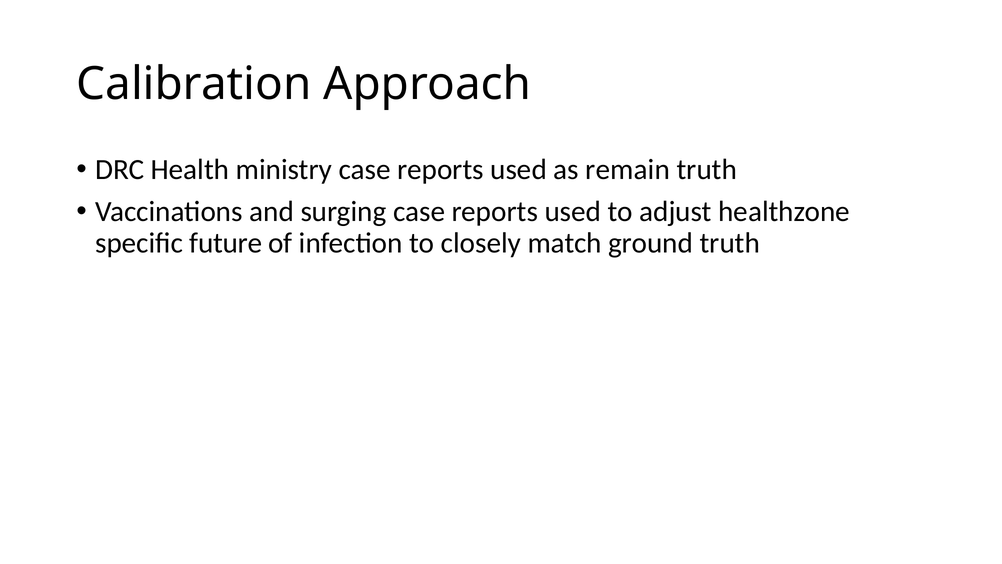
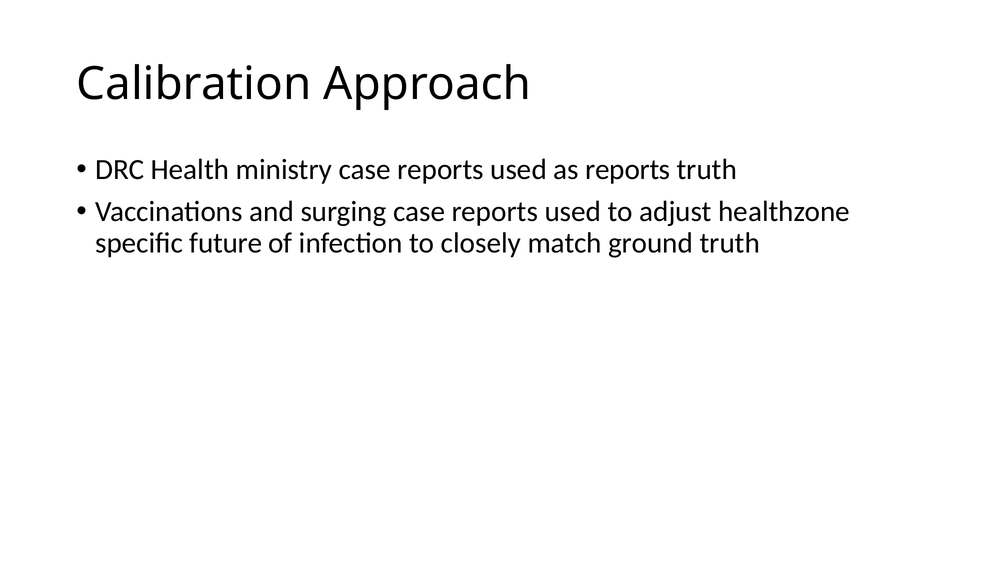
as remain: remain -> reports (628, 169)
